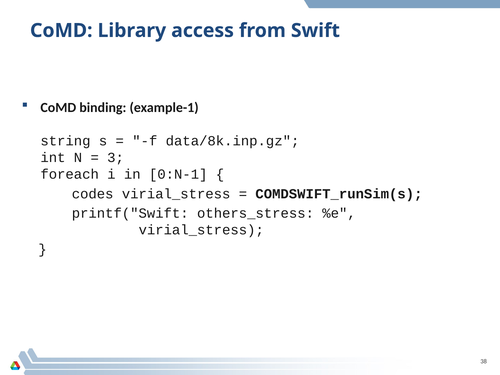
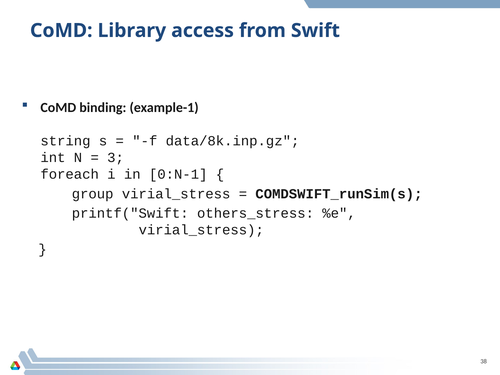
codes: codes -> group (93, 194)
